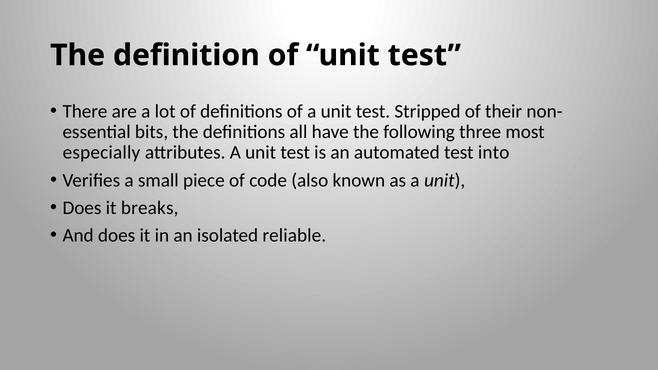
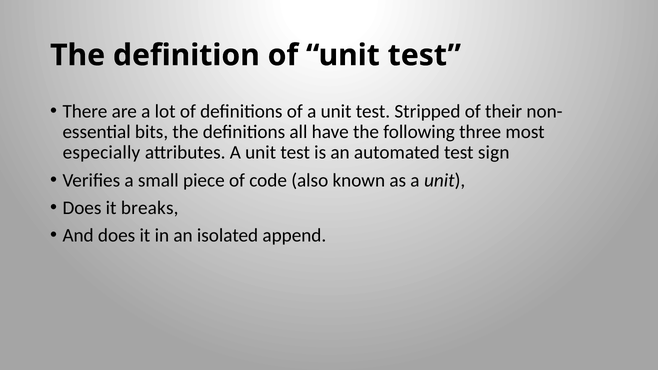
into: into -> sign (494, 153)
reliable: reliable -> append (294, 235)
